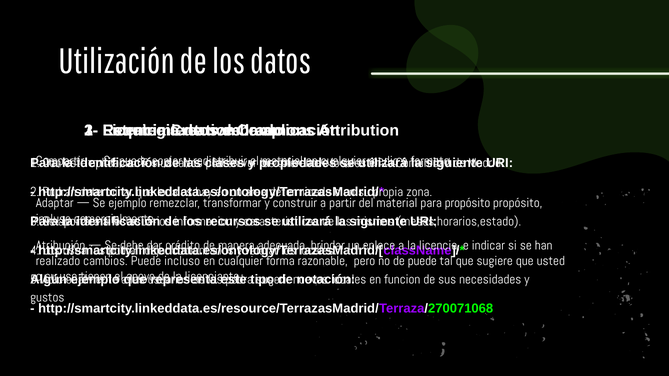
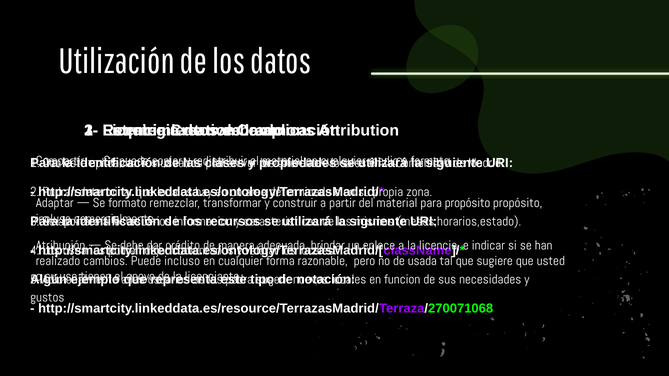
Se ejemplo: ejemplo -> formato (128, 203)
de puede: puede -> usada (422, 261)
